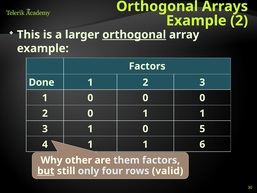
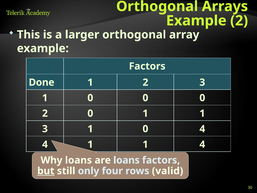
orthogonal underline: present -> none (134, 35)
0 5: 5 -> 4 (202, 129)
6: 6 -> 4 (202, 144)
Why other: other -> loans (78, 160)
are them: them -> loans (127, 160)
